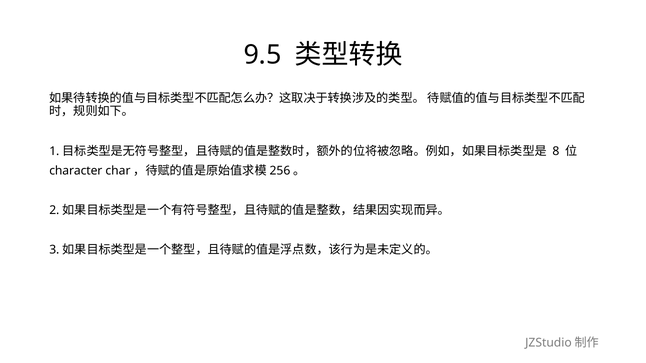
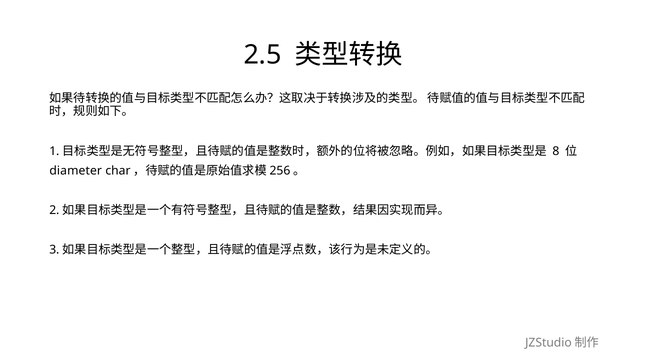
9.5: 9.5 -> 2.5 (263, 55)
character: character -> diameter (76, 171)
